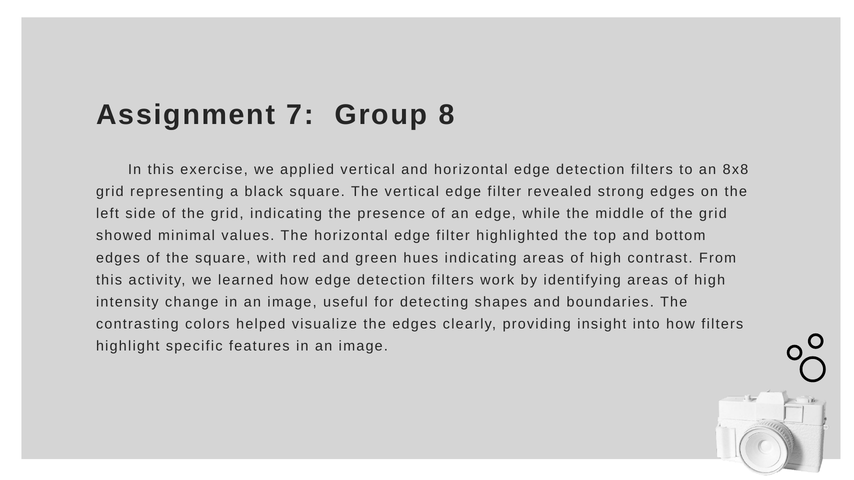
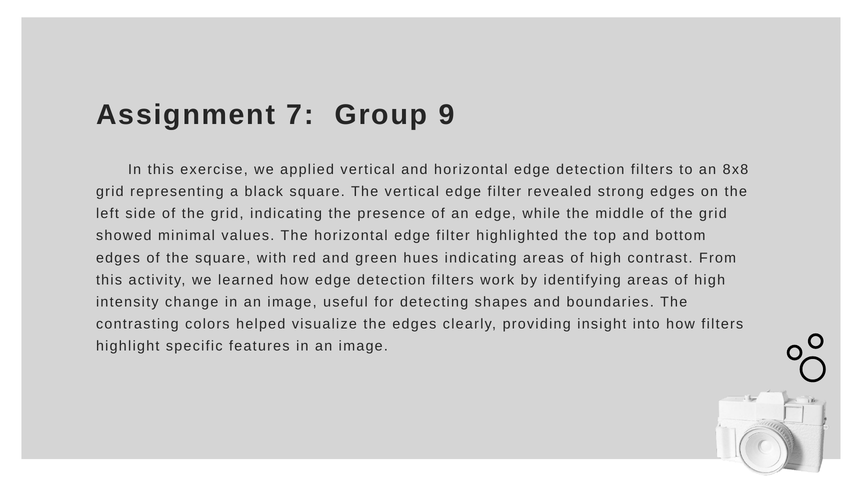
8: 8 -> 9 (447, 115)
